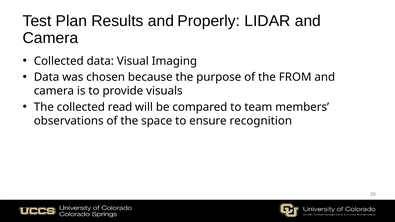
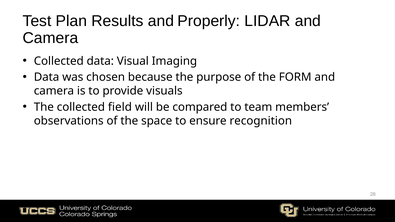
FROM: FROM -> FORM (295, 77)
read: read -> field (120, 107)
